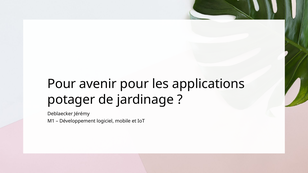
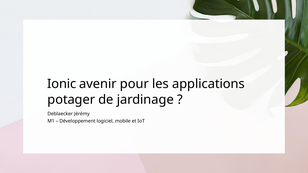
Pour: Pour -> Ionic (62, 84)
